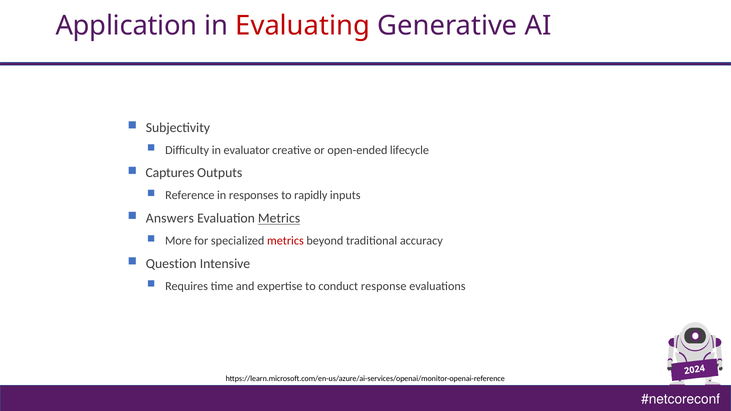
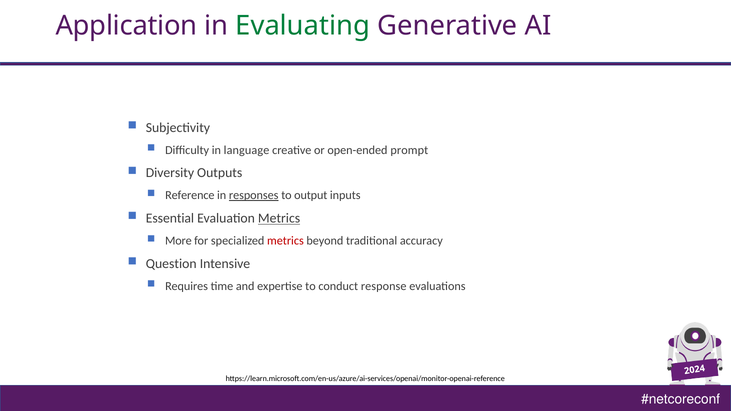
Evaluating colour: red -> green (303, 26)
evaluator: evaluator -> language (247, 150)
lifecycle: lifecycle -> prompt (409, 150)
Captures: Captures -> Diversity (170, 173)
responses underline: none -> present (254, 195)
rapidly: rapidly -> output (311, 195)
Answers: Answers -> Essential (170, 218)
